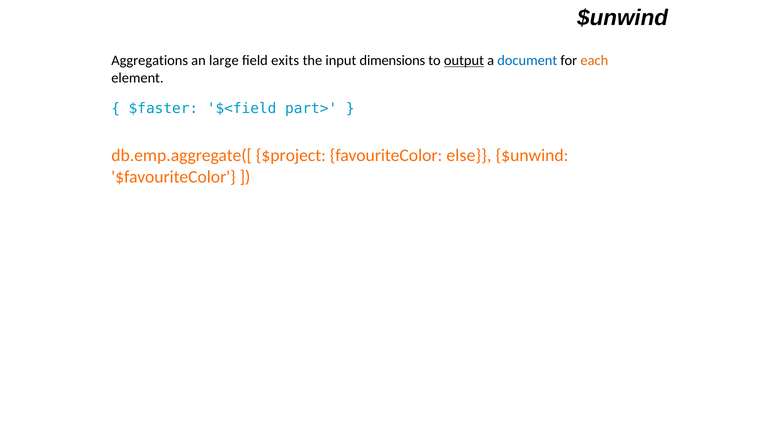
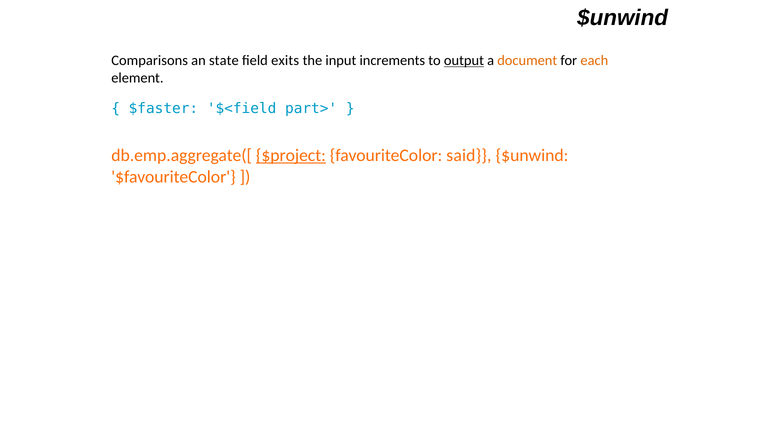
Aggregations: Aggregations -> Comparisons (150, 61)
large: large -> state (224, 61)
dimensions: dimensions -> increments (392, 61)
document colour: blue -> orange (527, 61)
$project underline: none -> present (291, 156)
else: else -> said (469, 156)
